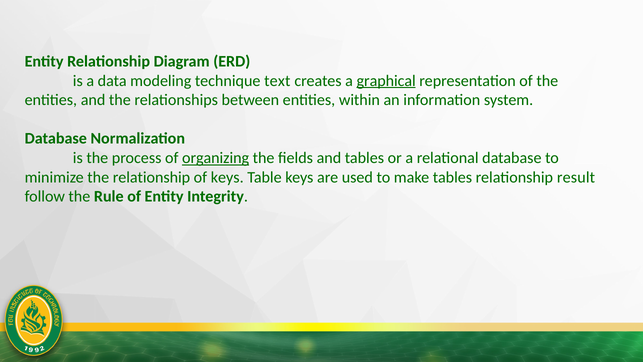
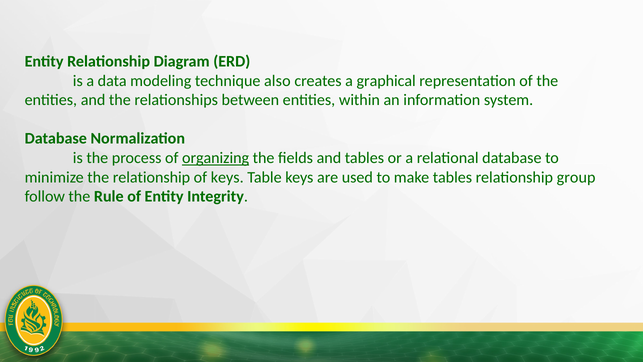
text: text -> also (277, 81)
graphical underline: present -> none (386, 81)
result: result -> group (576, 177)
